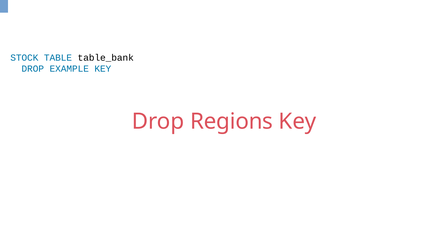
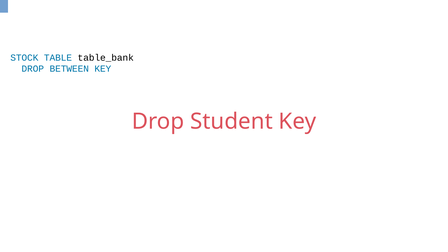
EXAMPLE: EXAMPLE -> BETWEEN (69, 69)
Regions: Regions -> Student (231, 121)
